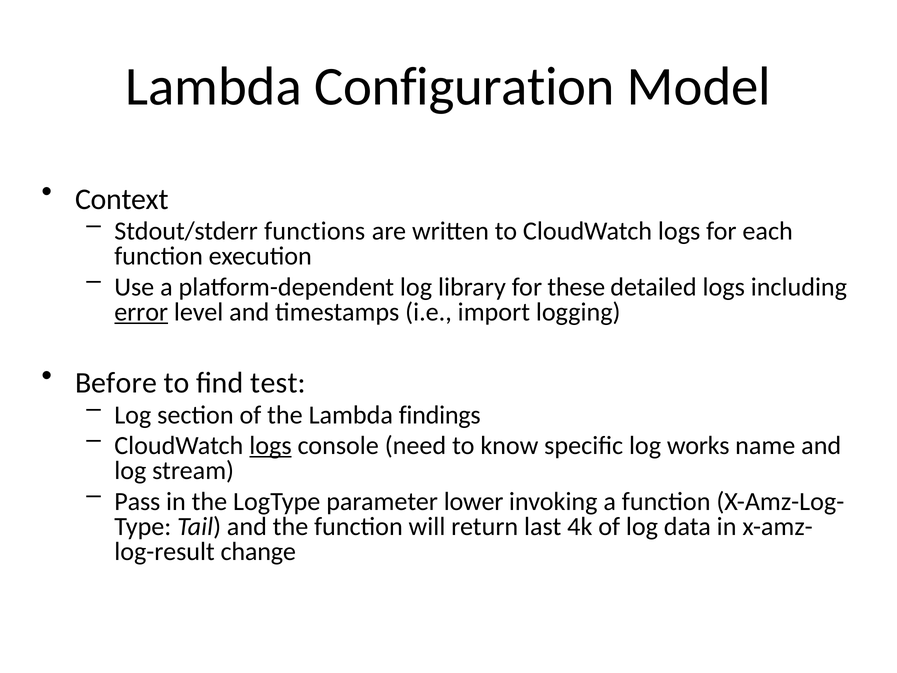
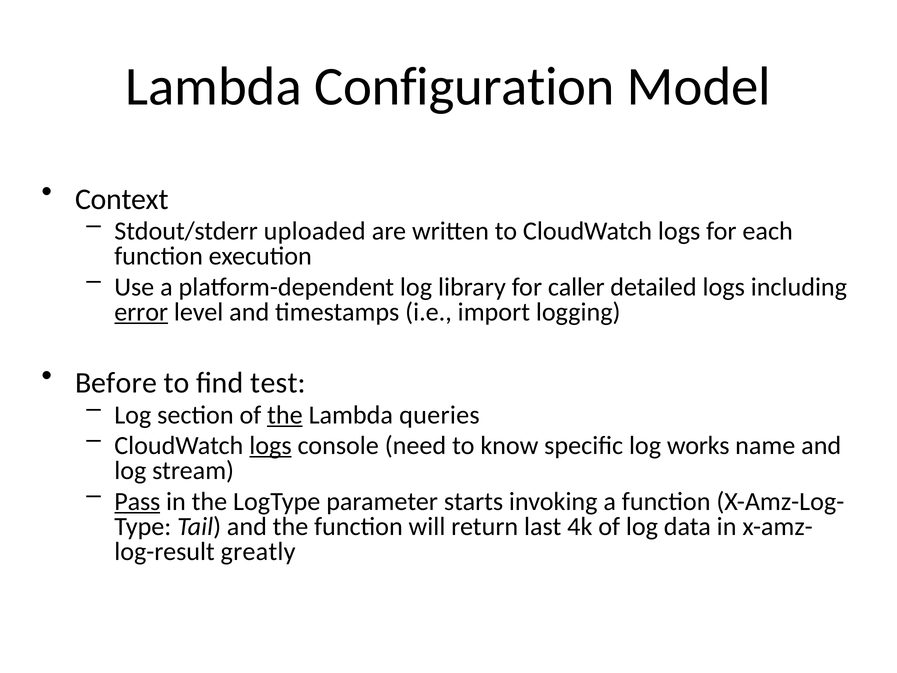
functions: functions -> uploaded (315, 231)
these: these -> caller (576, 287)
the underline: none -> present (285, 415)
findings: findings -> queries (439, 415)
Pass underline: none -> present (137, 501)
lower: lower -> starts (474, 501)
change: change -> greatly (258, 551)
